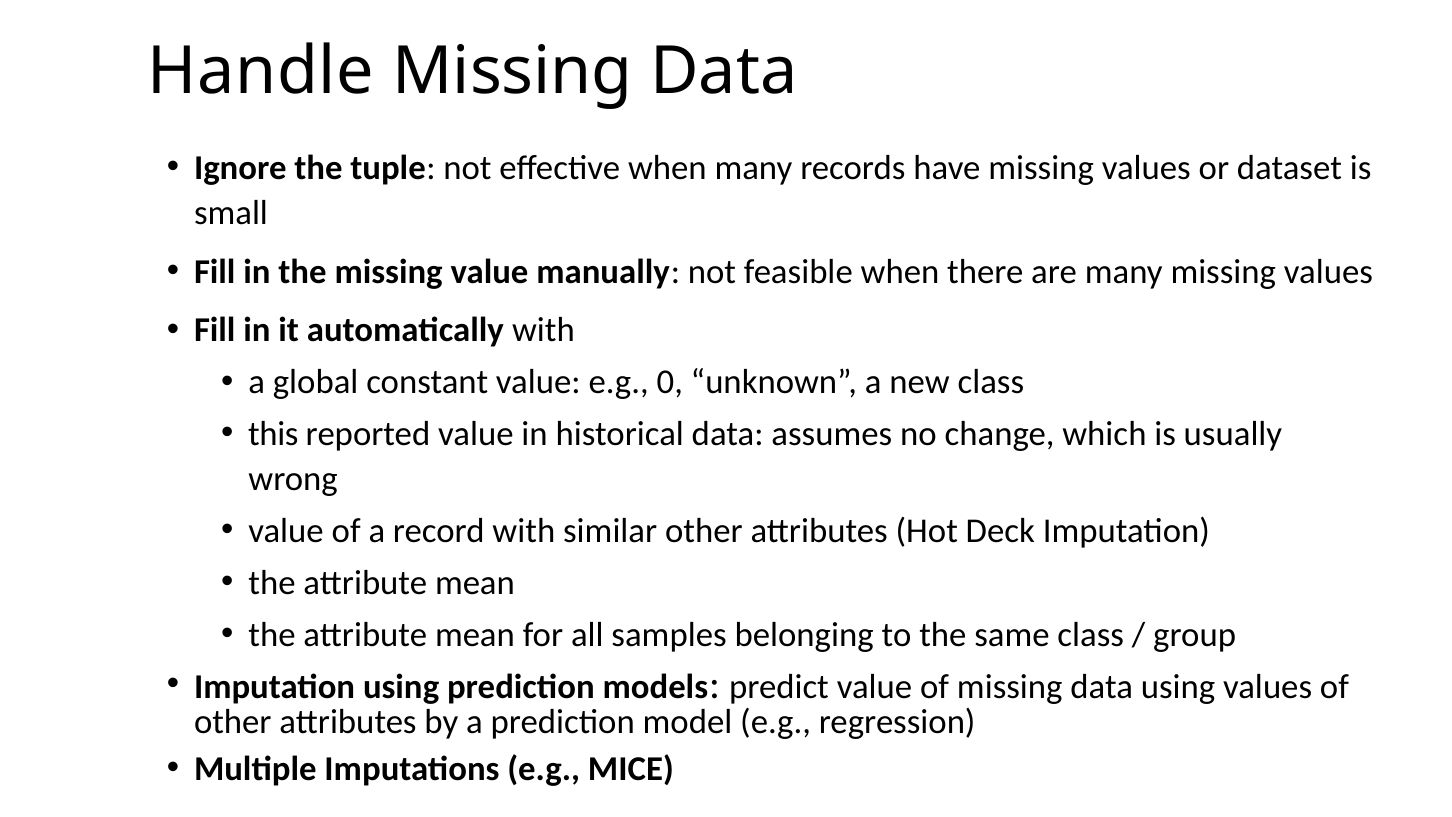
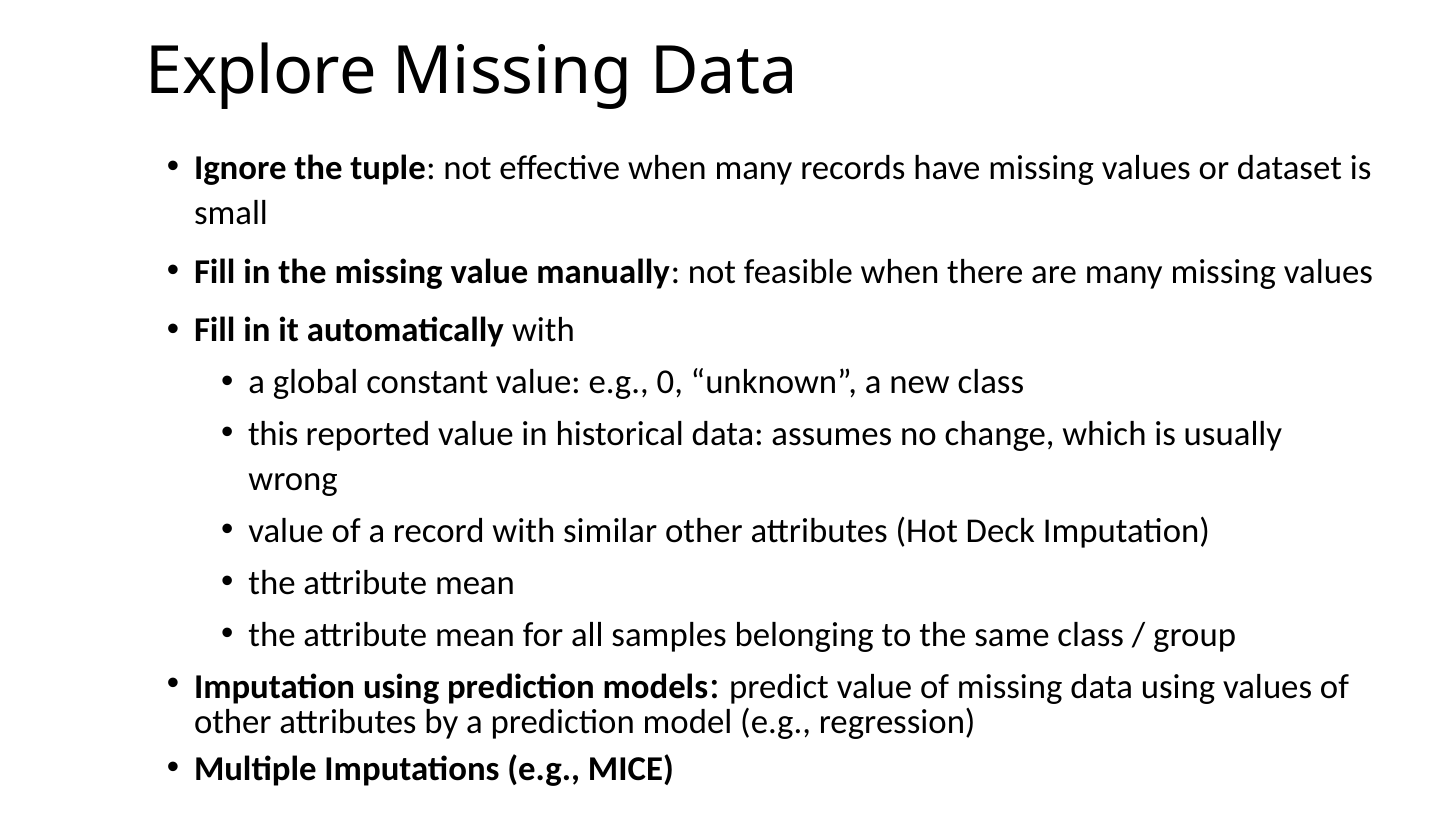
Handle: Handle -> Explore (261, 71)
